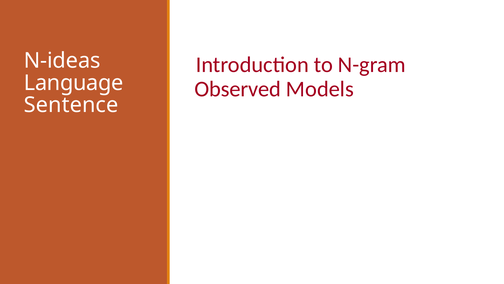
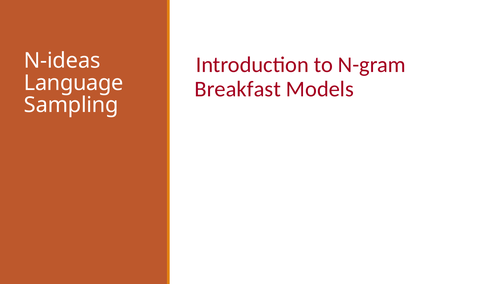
Observed: Observed -> Breakfast (238, 89)
Sentence: Sentence -> Sampling (71, 105)
